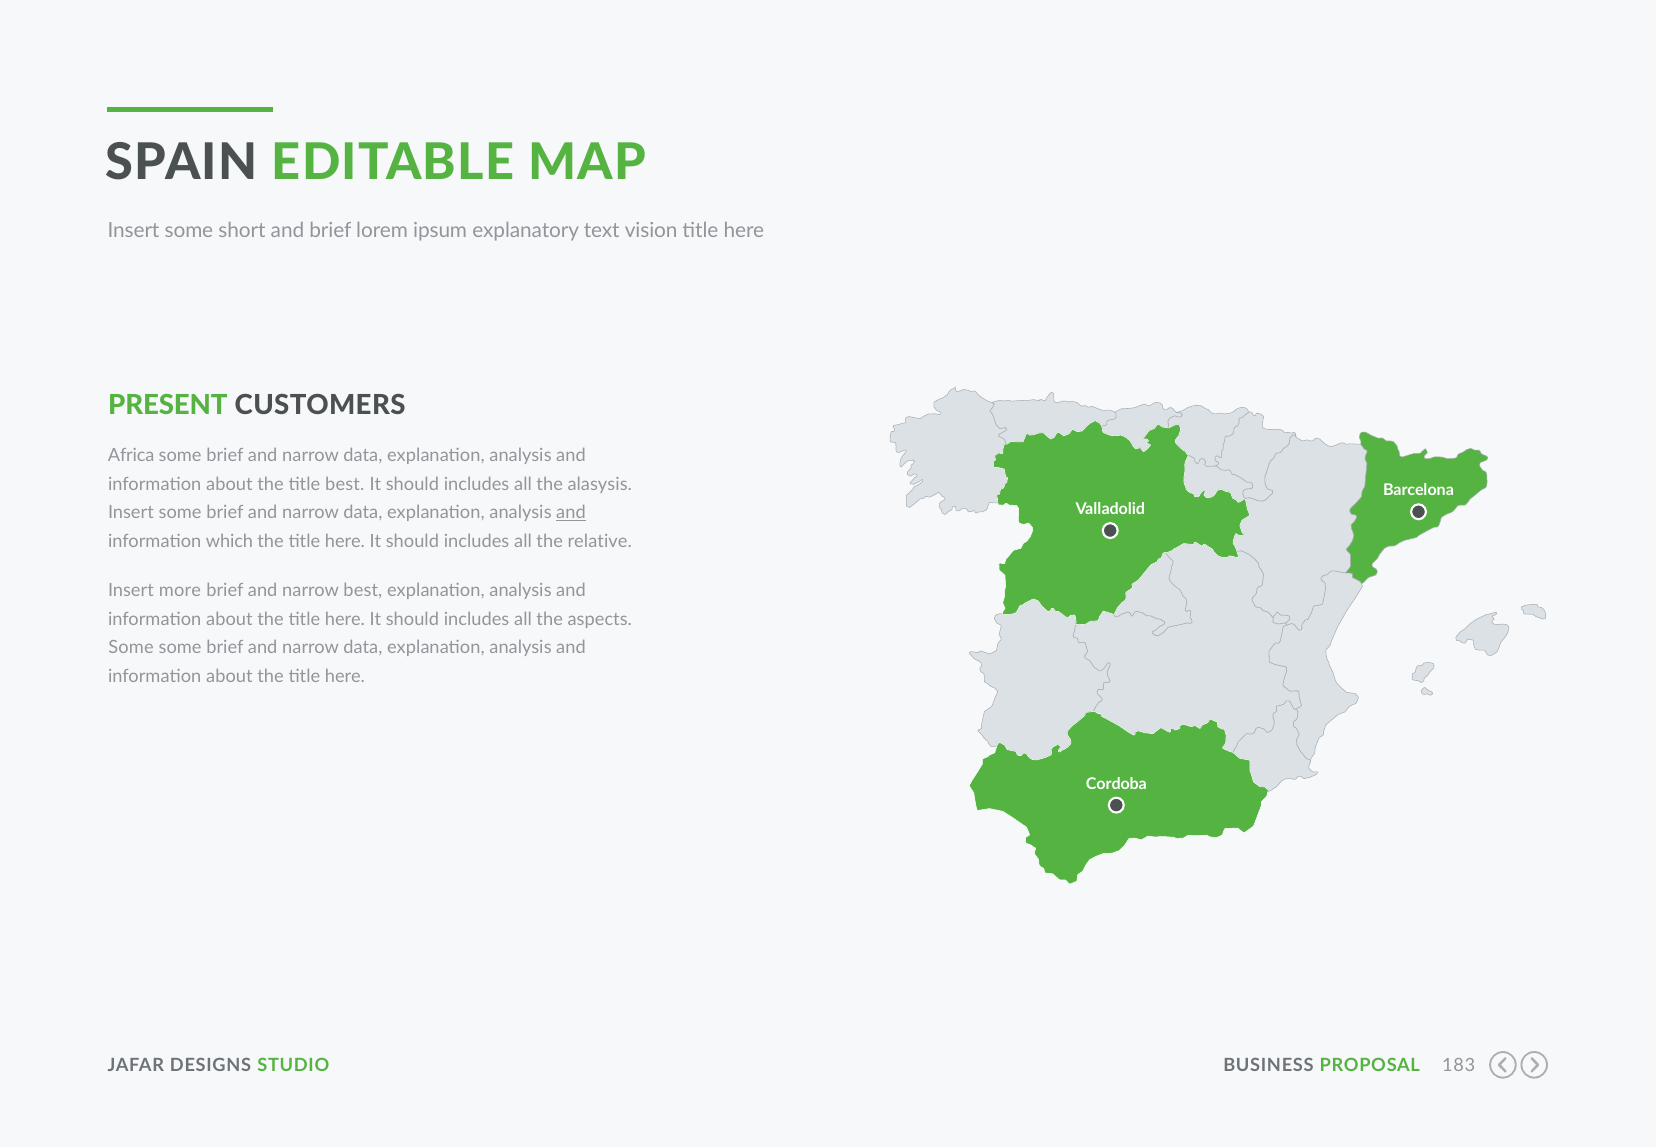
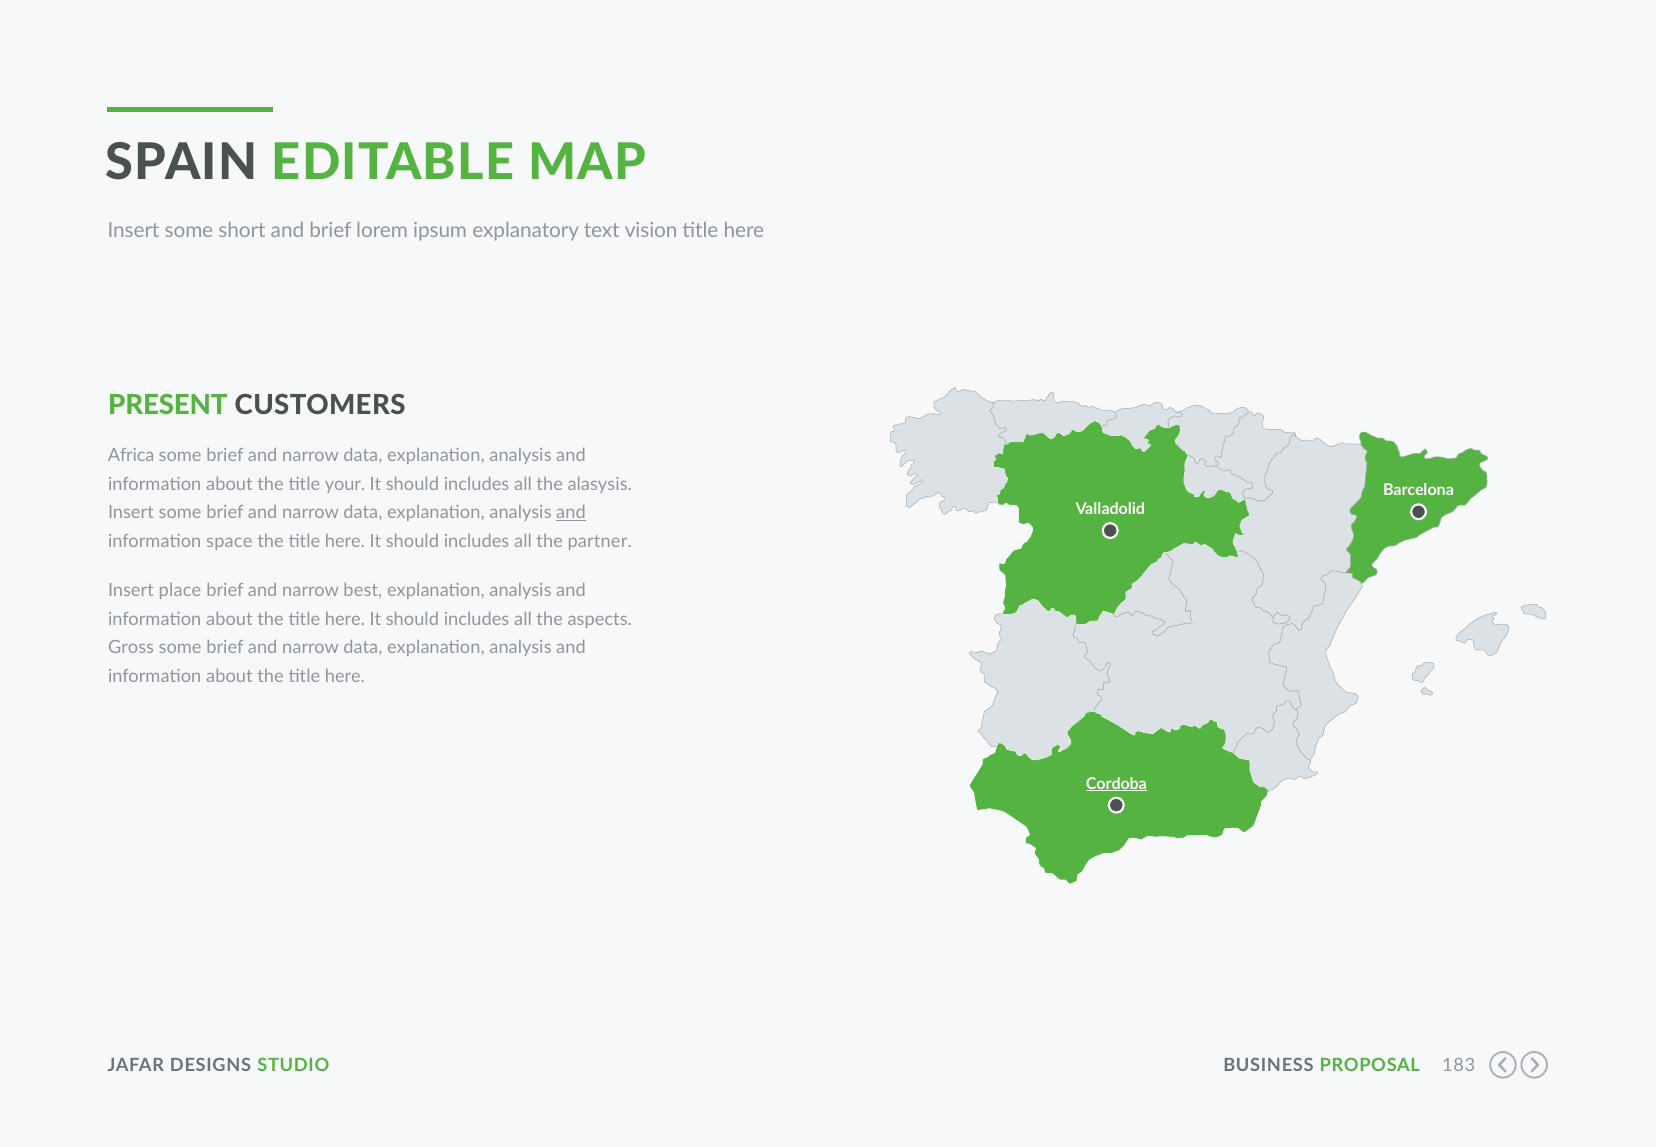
title best: best -> your (345, 484)
which: which -> space (229, 541)
relative: relative -> partner (600, 541)
more: more -> place (180, 590)
Some: Some -> Gross (131, 647)
Cordoba underline: none -> present (1116, 784)
